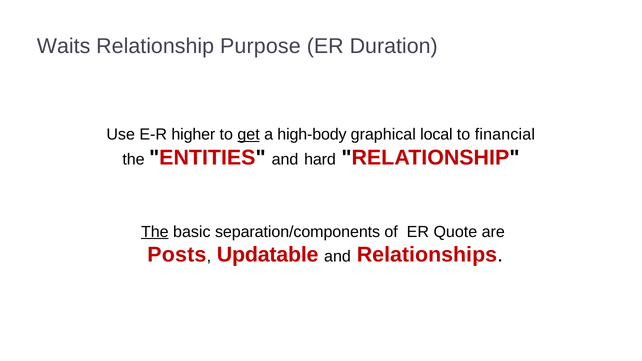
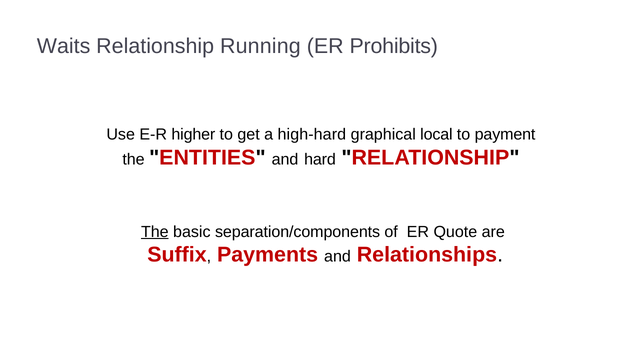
Purpose: Purpose -> Running (260, 46)
Duration: Duration -> Prohibits (394, 46)
get underline: present -> none (249, 135)
high-body: high-body -> high-hard (312, 135)
financial: financial -> payment (505, 135)
Posts: Posts -> Suffix (177, 255)
Updatable: Updatable -> Payments (268, 255)
